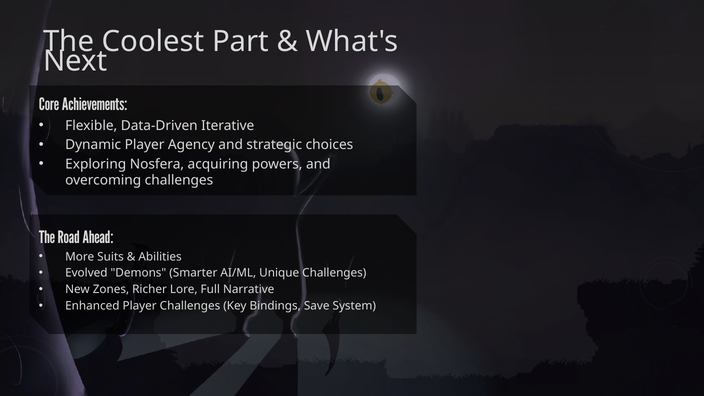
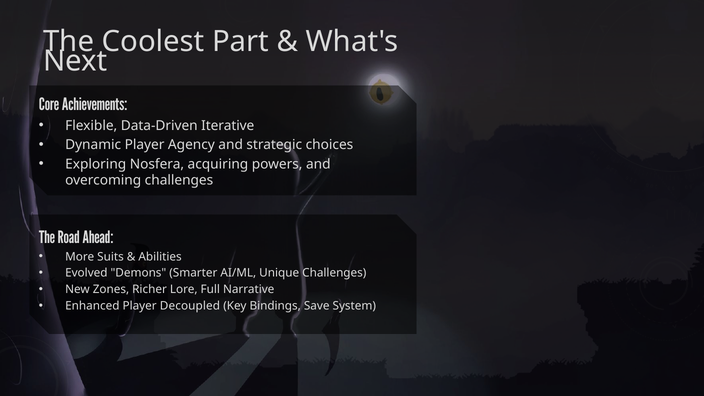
Player Challenges: Challenges -> Decoupled (190, 306)
